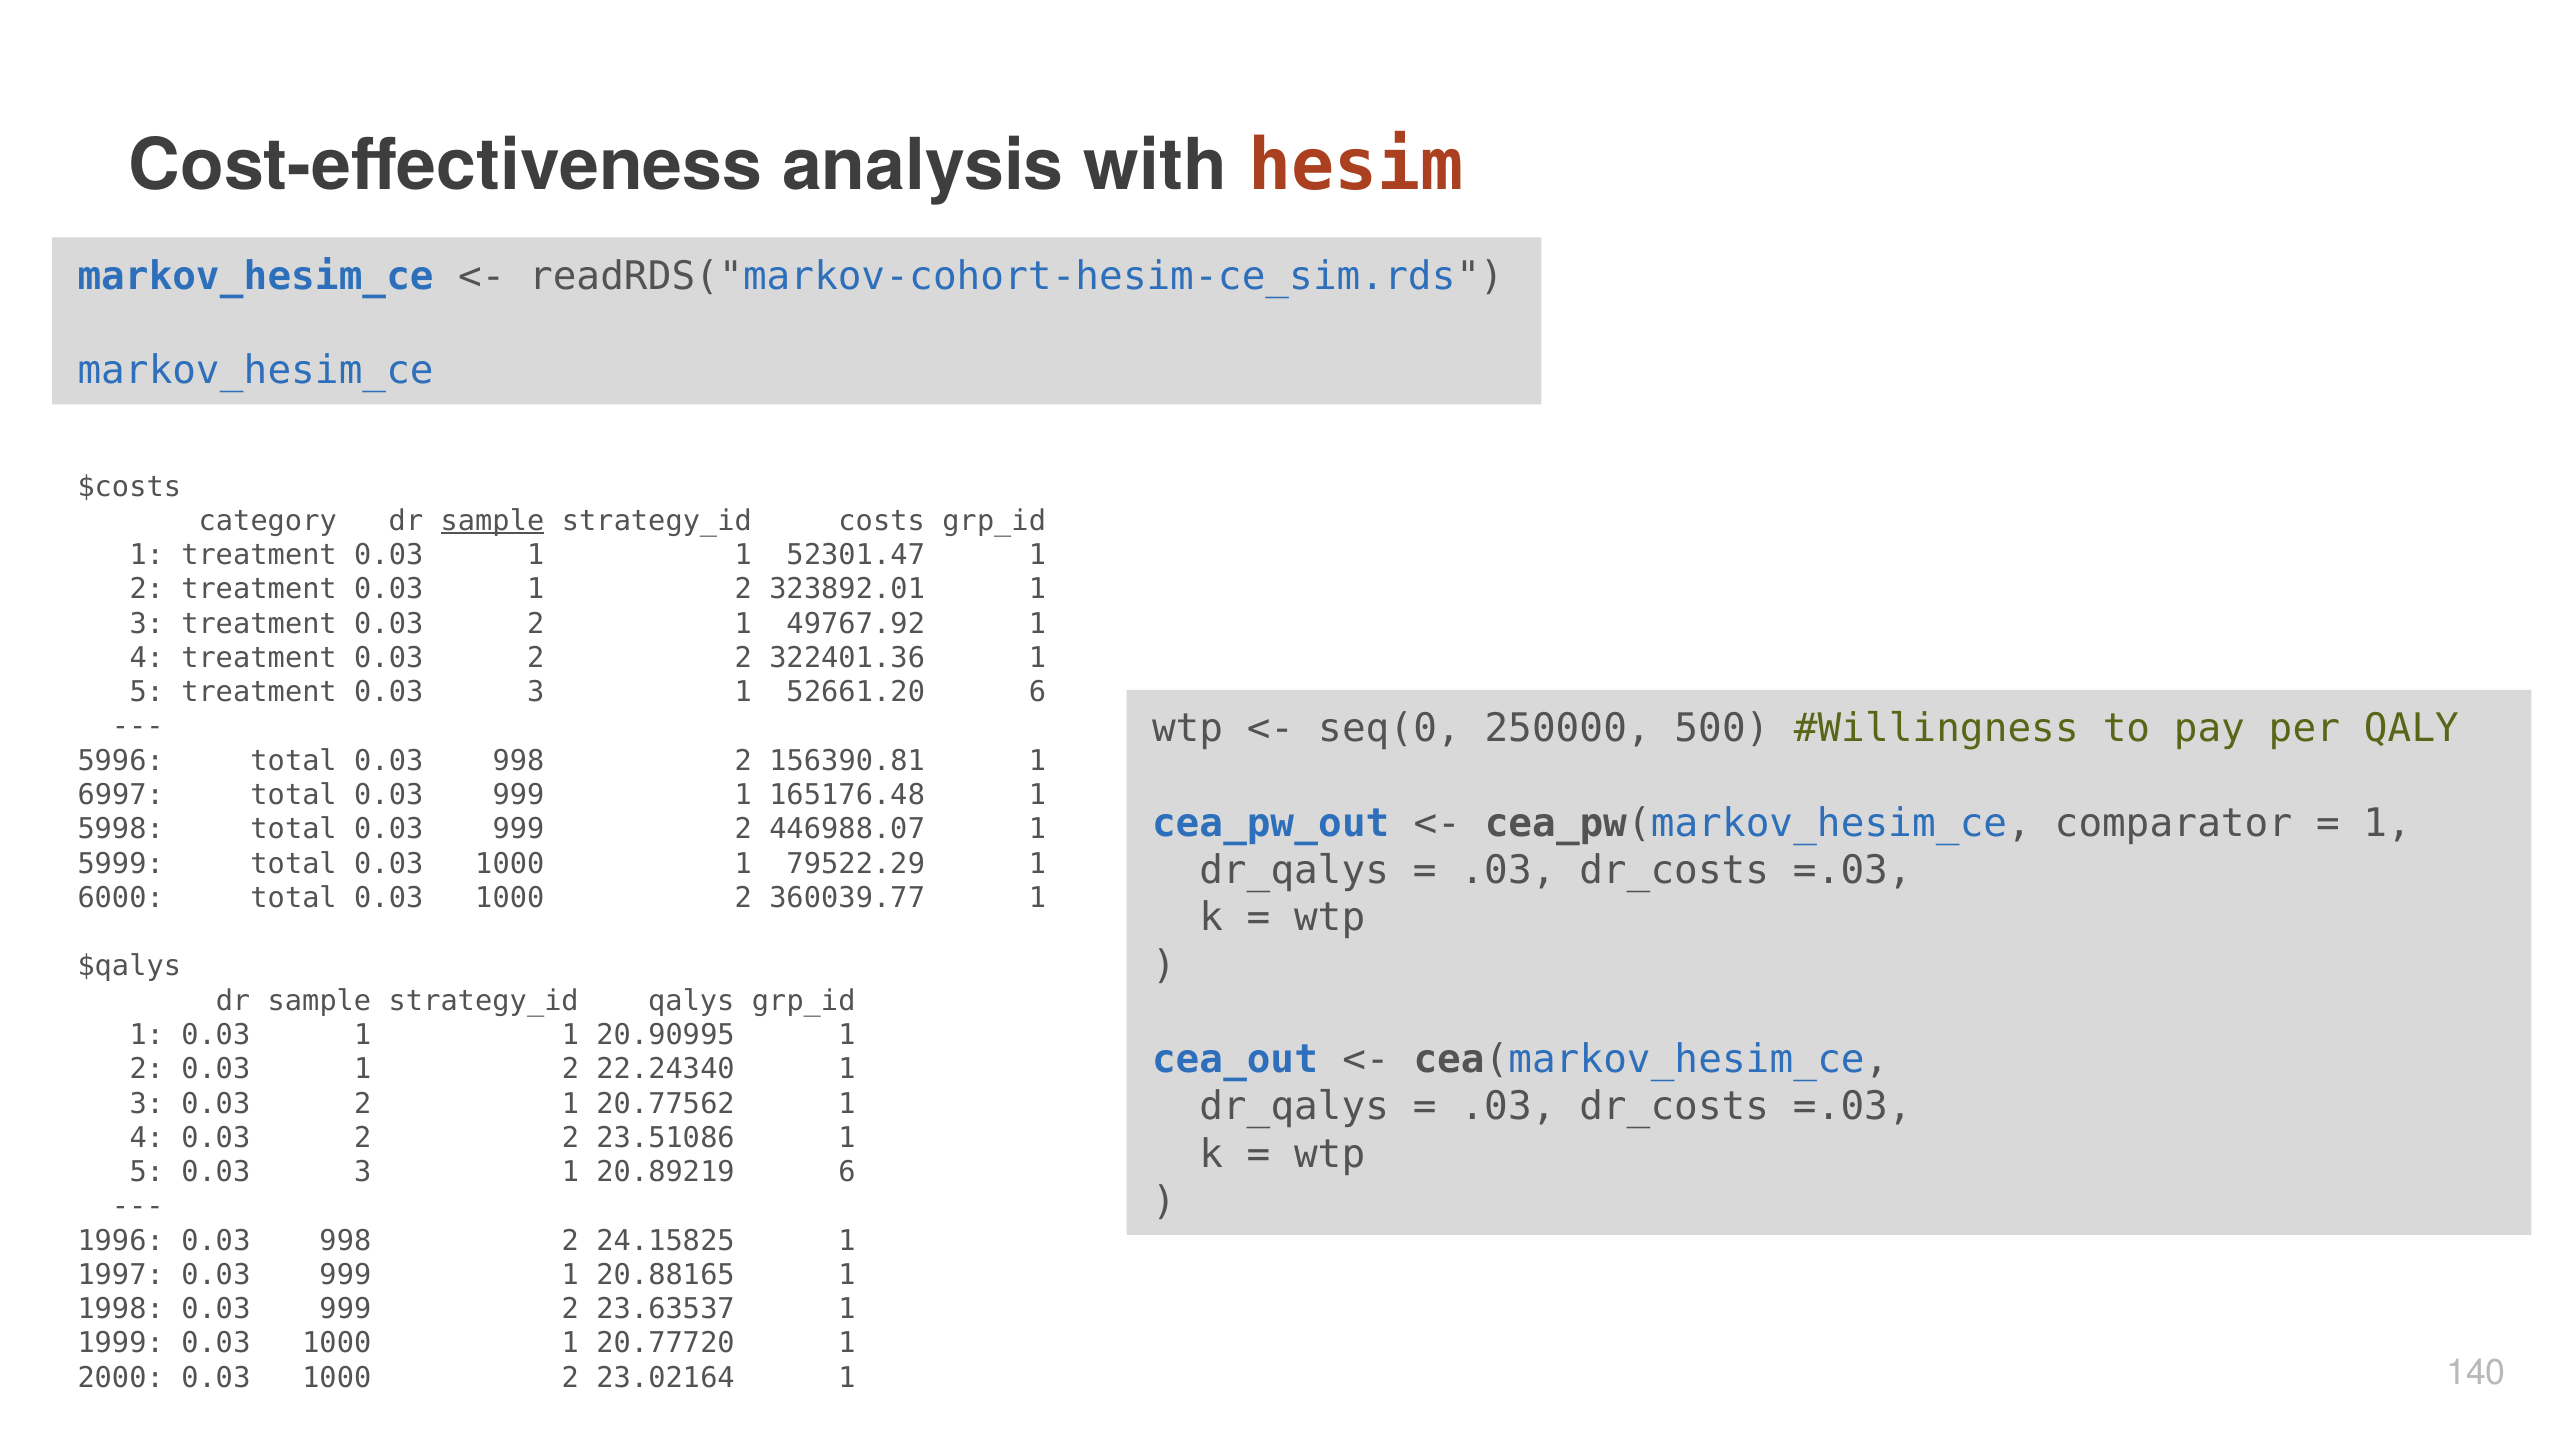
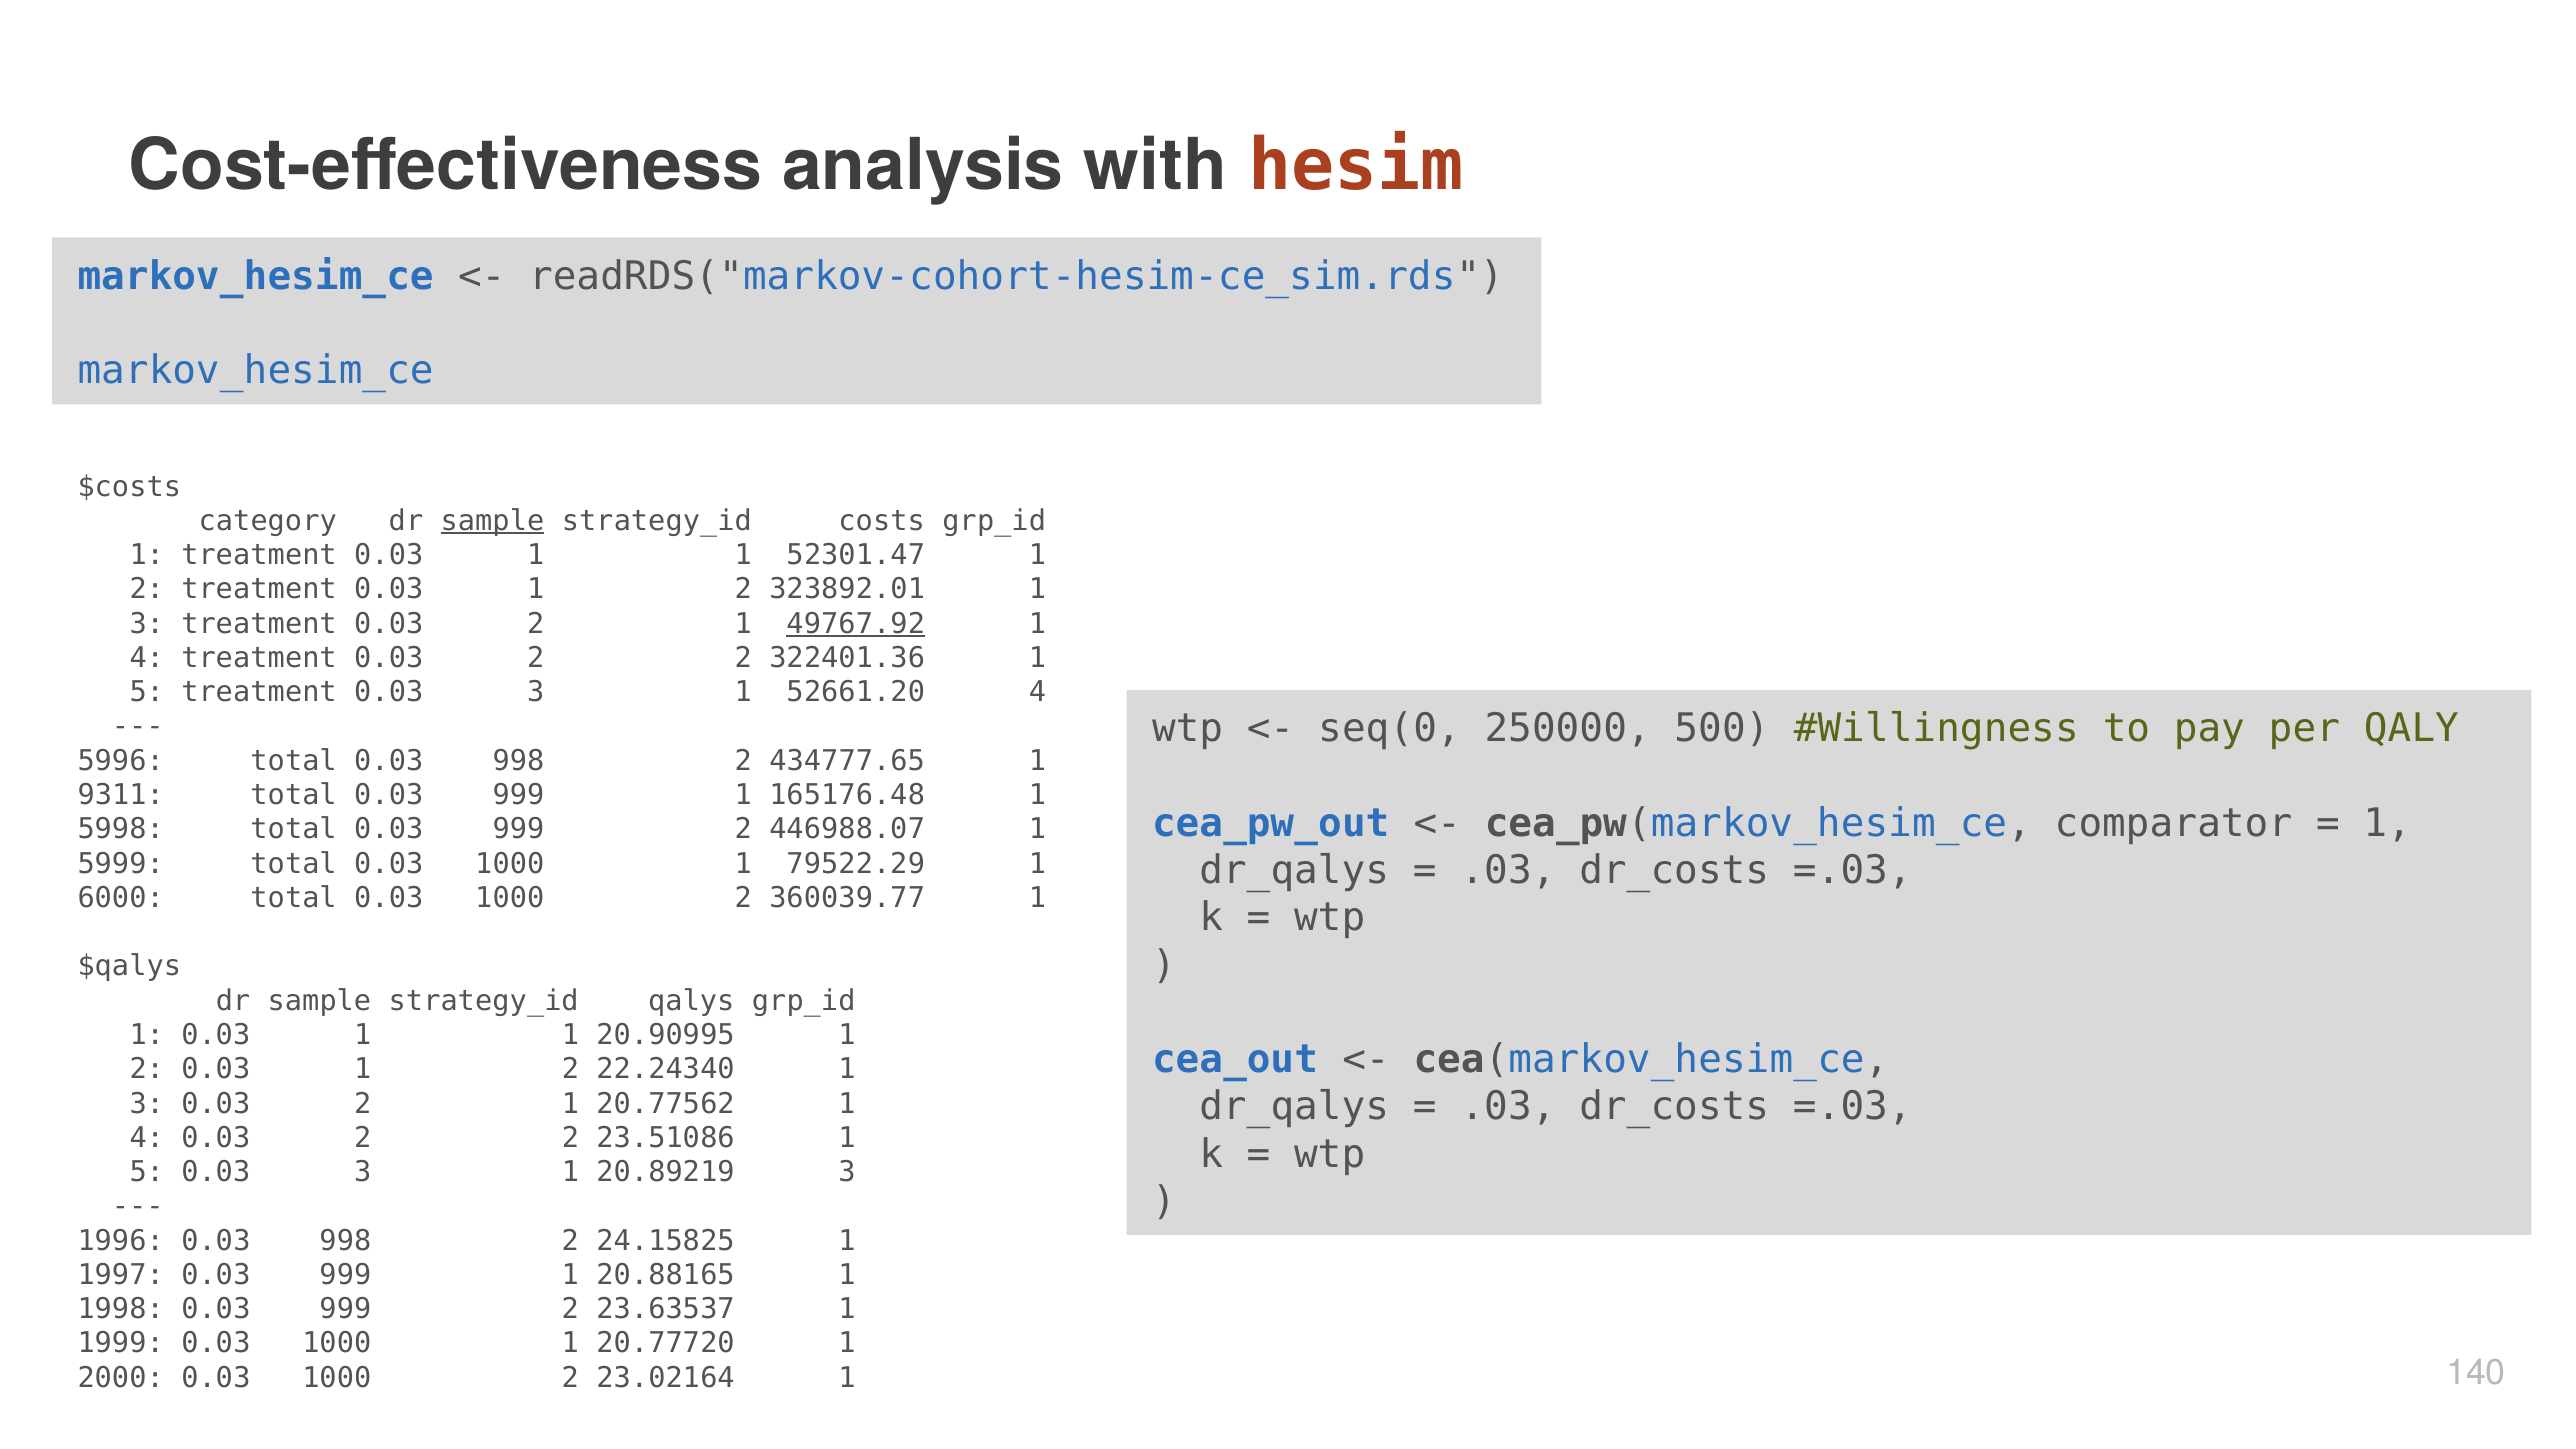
49767.92 underline: none -> present (856, 624)
52661.20 6: 6 -> 4 (1037, 692)
156390.81: 156390.81 -> 434777.65 (847, 761)
6997: 6997 -> 9311 (121, 795)
20.89219 6: 6 -> 3 (847, 1172)
